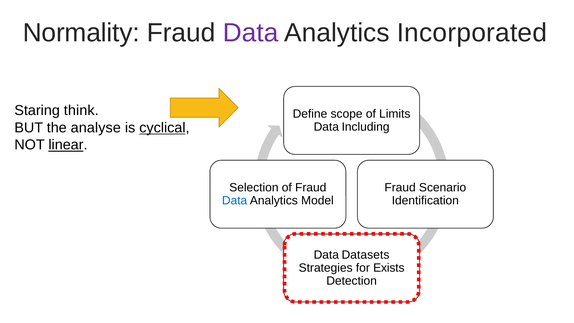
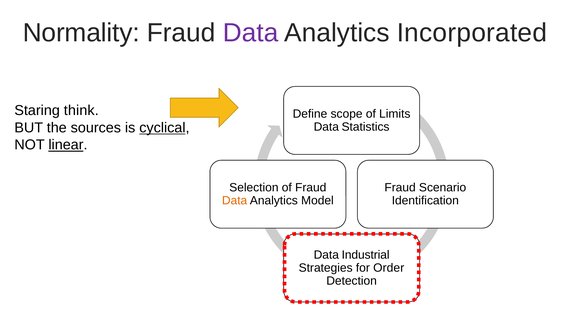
analyse: analyse -> sources (96, 128)
Including: Including -> Statistics (366, 127)
Data colour: blue -> orange (235, 201)
Datasets: Datasets -> Industrial (366, 255)
Exists: Exists -> Order (389, 268)
